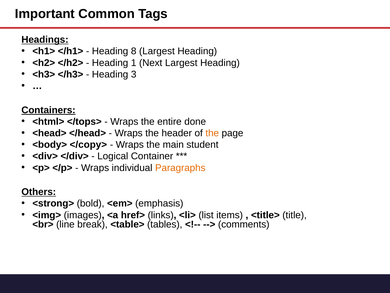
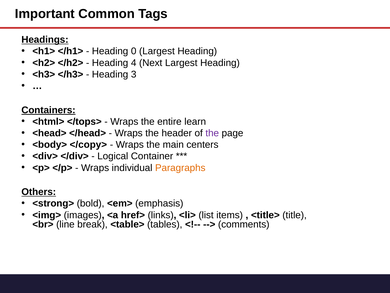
8: 8 -> 0 (134, 51)
1: 1 -> 4 (134, 63)
done: done -> learn (195, 121)
the colour: orange -> purple (212, 133)
student: student -> centers (202, 144)
